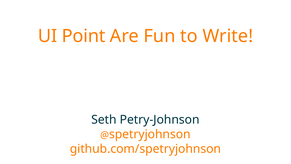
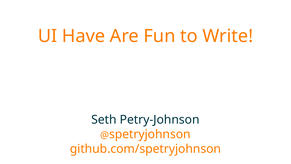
Point: Point -> Have (84, 36)
